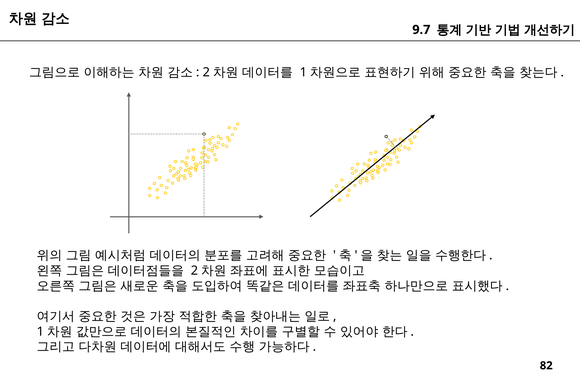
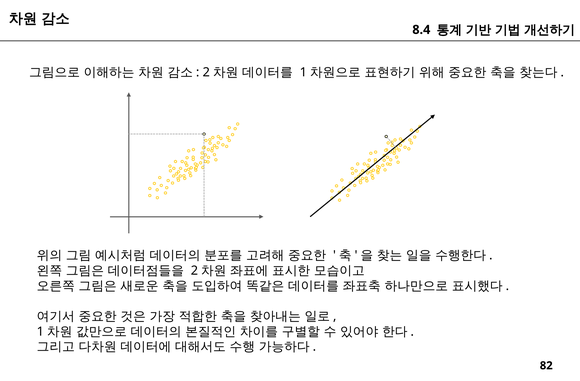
9.7: 9.7 -> 8.4 (421, 30)
